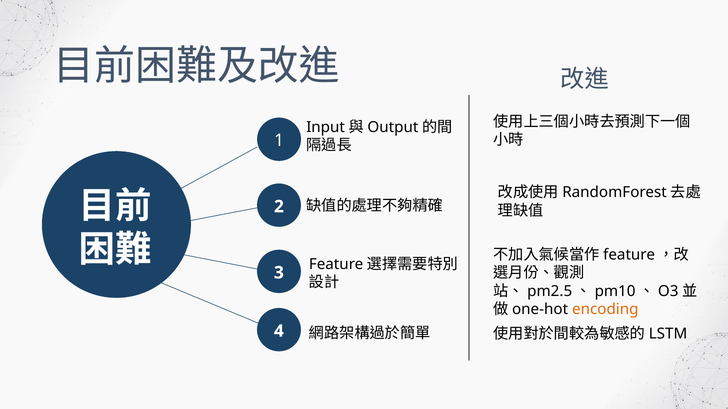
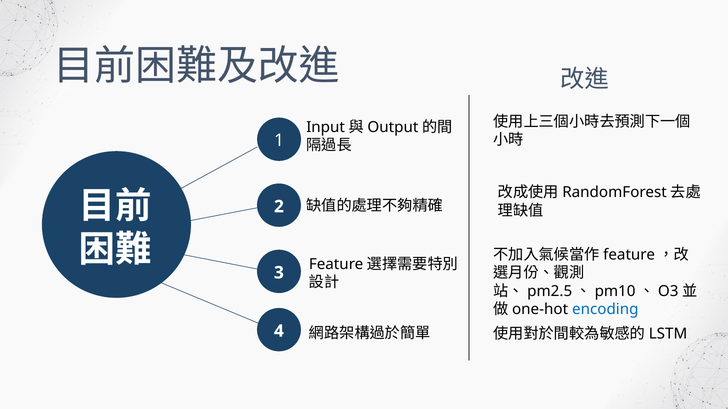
encoding colour: orange -> blue (605, 310)
